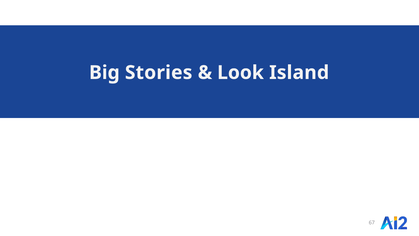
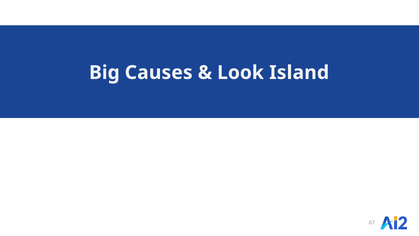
Stories: Stories -> Causes (159, 73)
